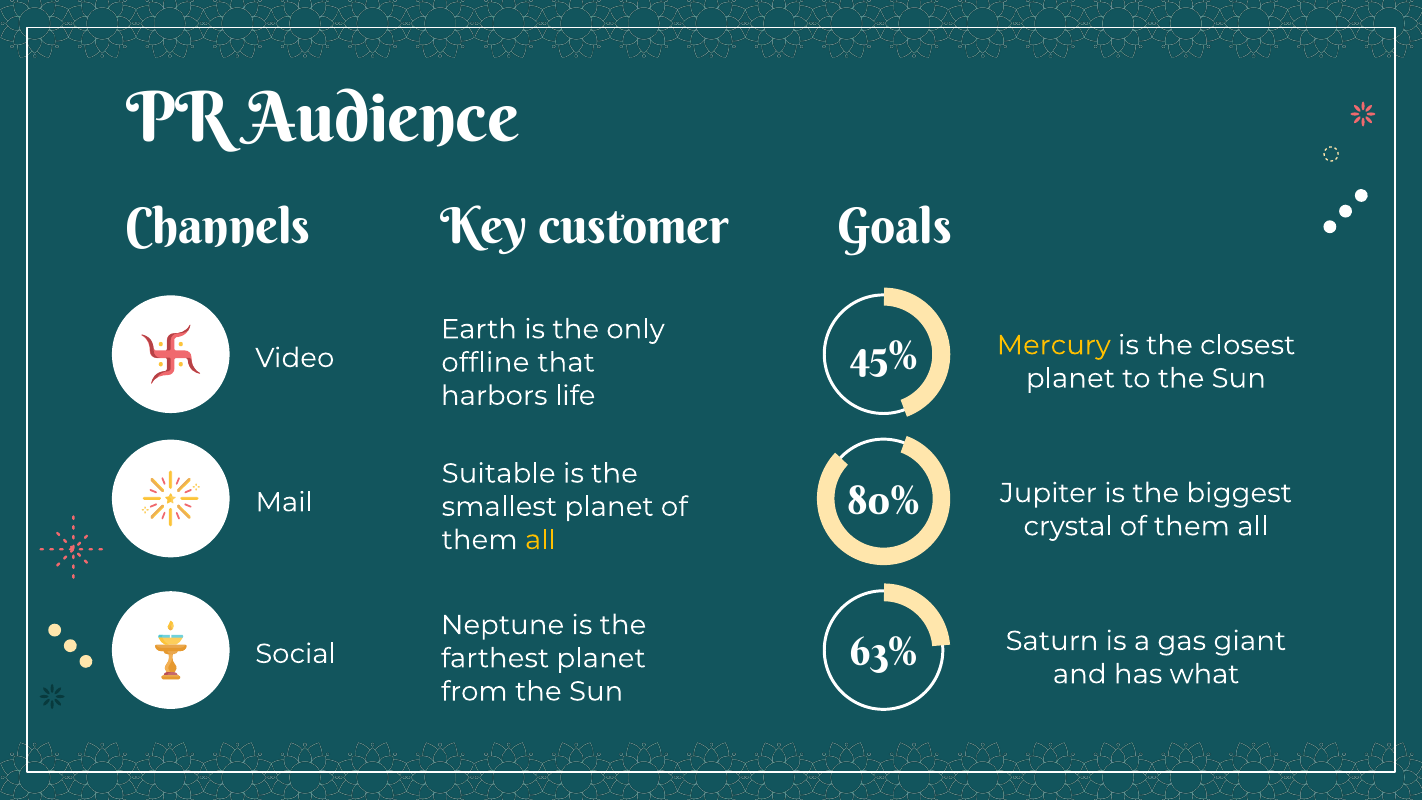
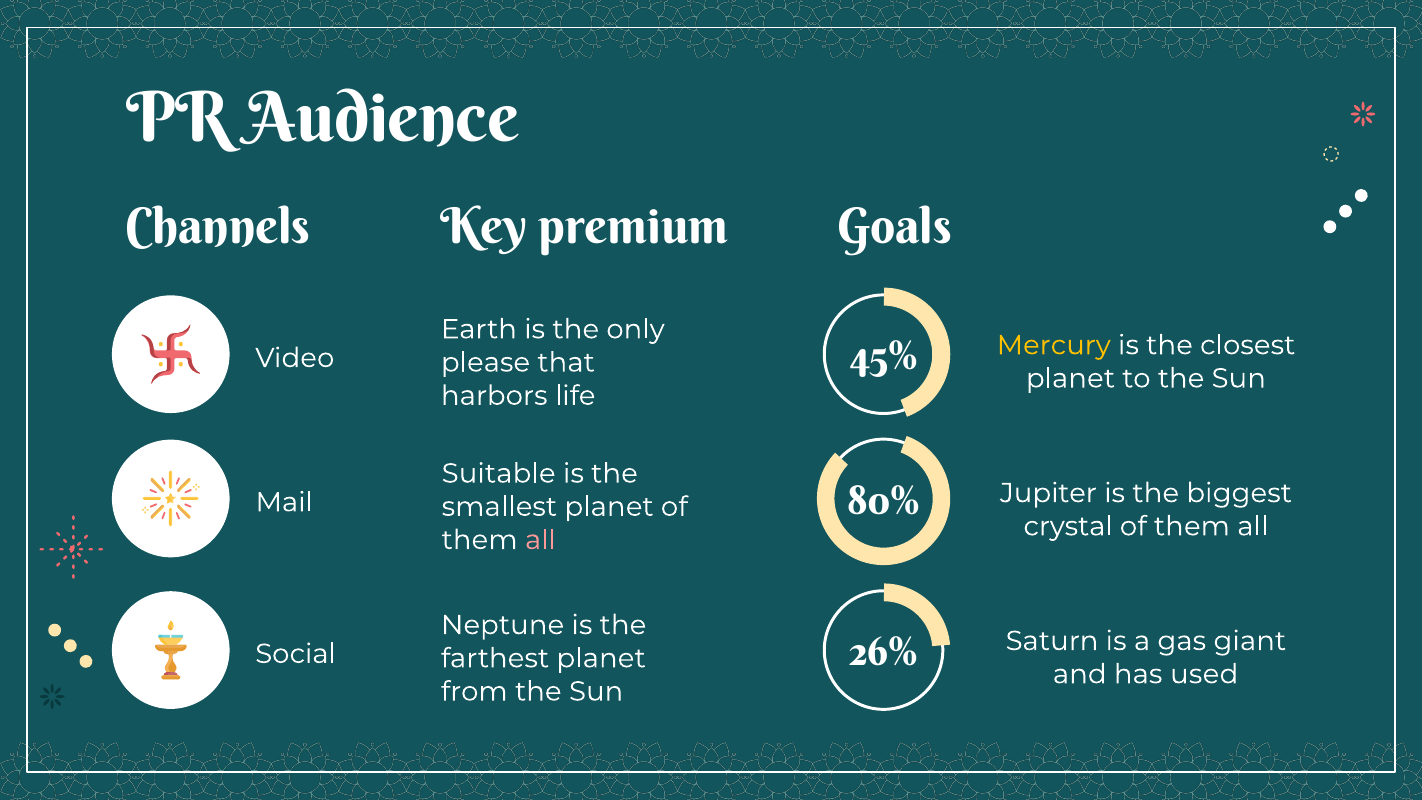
customer: customer -> premium (633, 227)
offline: offline -> please (486, 362)
all colour: yellow -> pink (541, 540)
63%: 63% -> 26% (884, 653)
what: what -> used (1204, 674)
